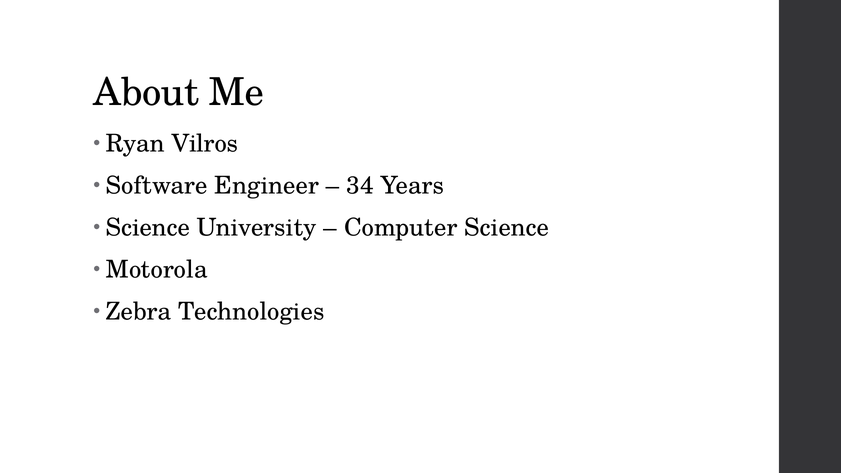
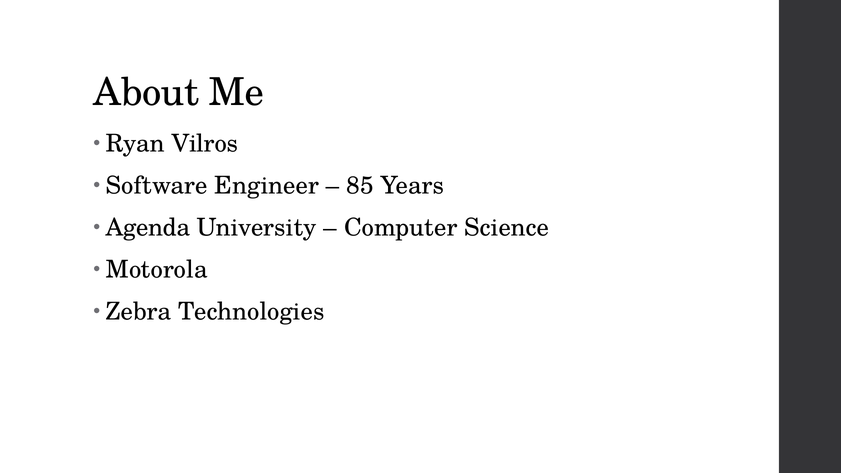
34: 34 -> 85 (360, 186)
Science: Science -> Agenda (148, 228)
